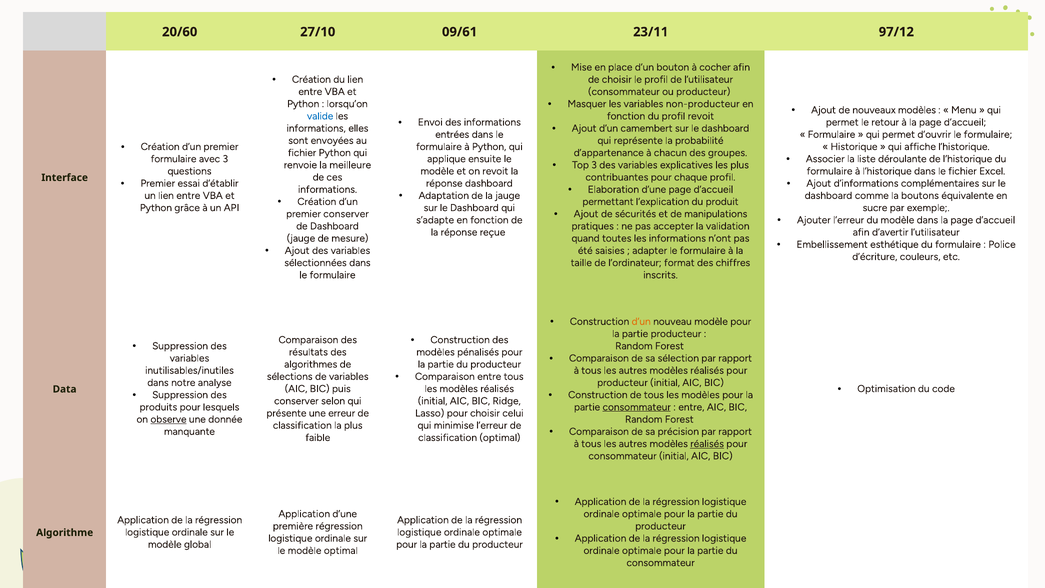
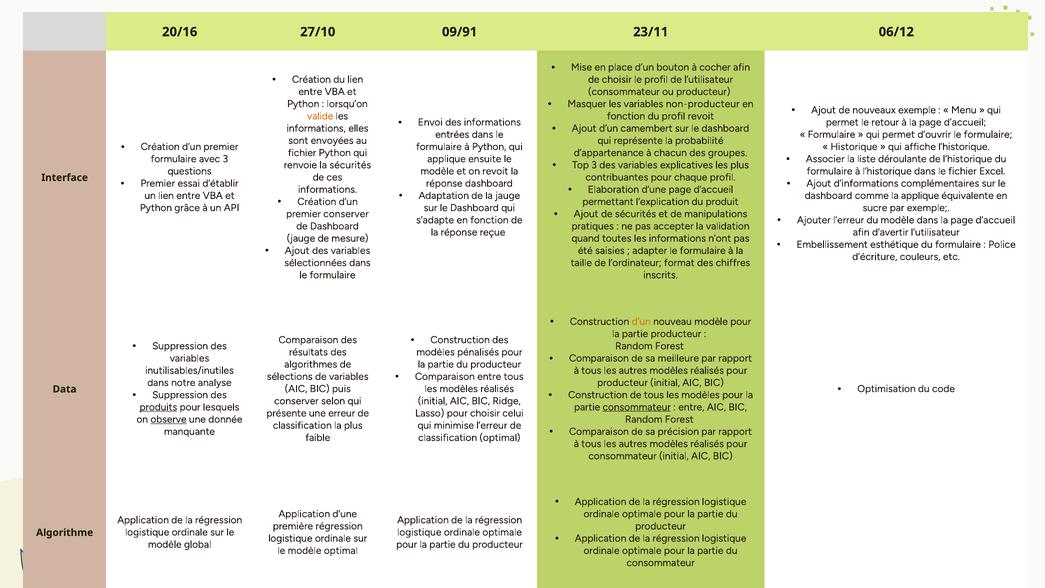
20/60: 20/60 -> 20/16 (180, 32)
09/61: 09/61 -> 09/91 (460, 32)
97/12: 97/12 -> 06/12 (896, 32)
nouveaux modèles: modèles -> exemple (917, 110)
valide colour: blue -> orange (320, 116)
la meilleure: meilleure -> sécurités (350, 165)
la boutons: boutons -> applique (920, 195)
sélection: sélection -> meilleure (678, 358)
produits underline: none -> present (158, 407)
réalisés underline: present -> none (707, 444)
